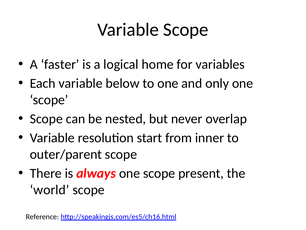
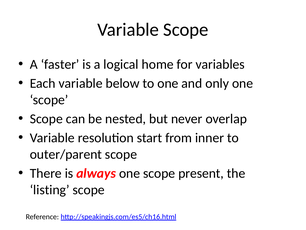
world: world -> listing (50, 189)
